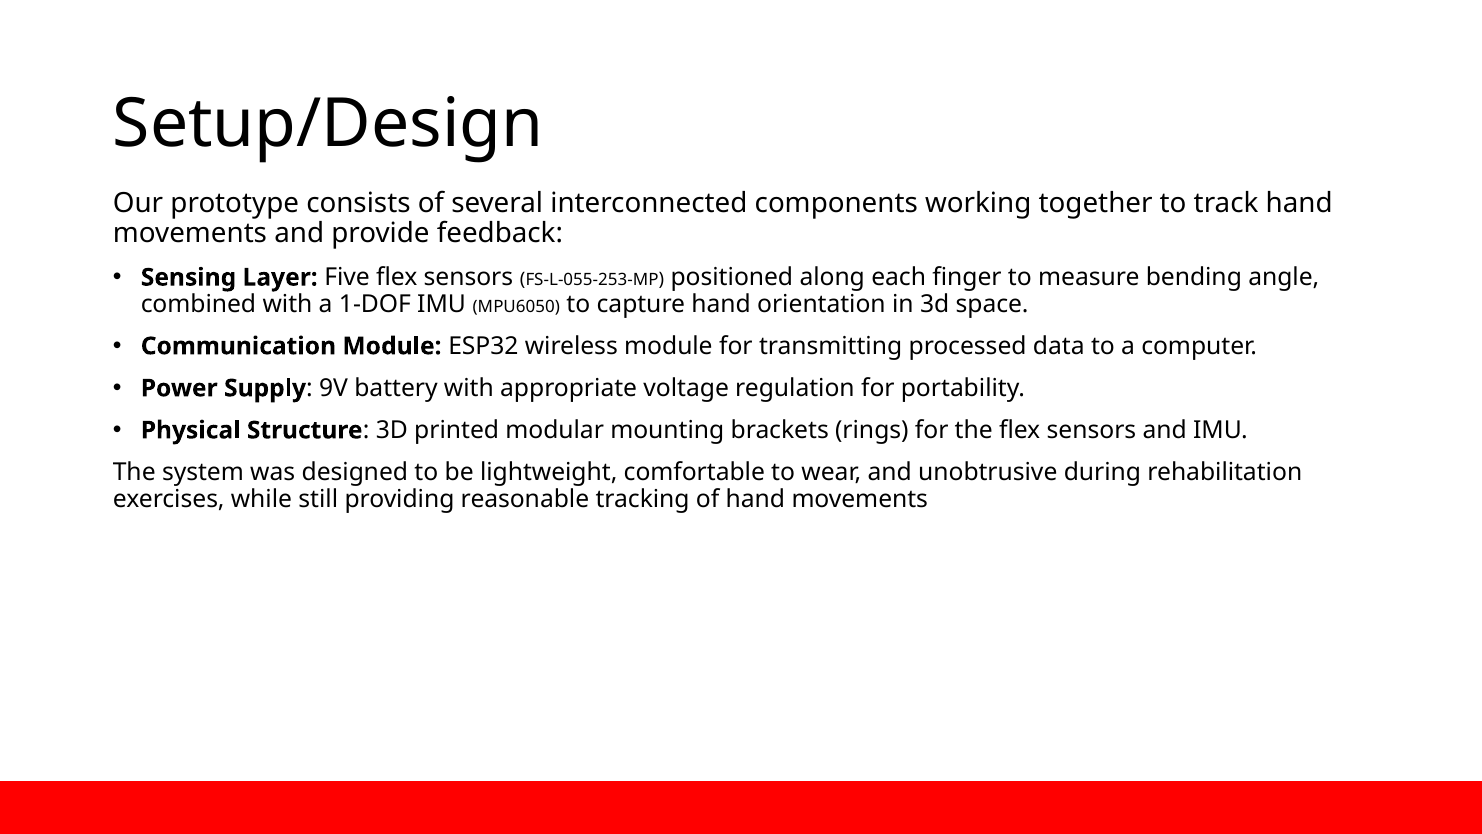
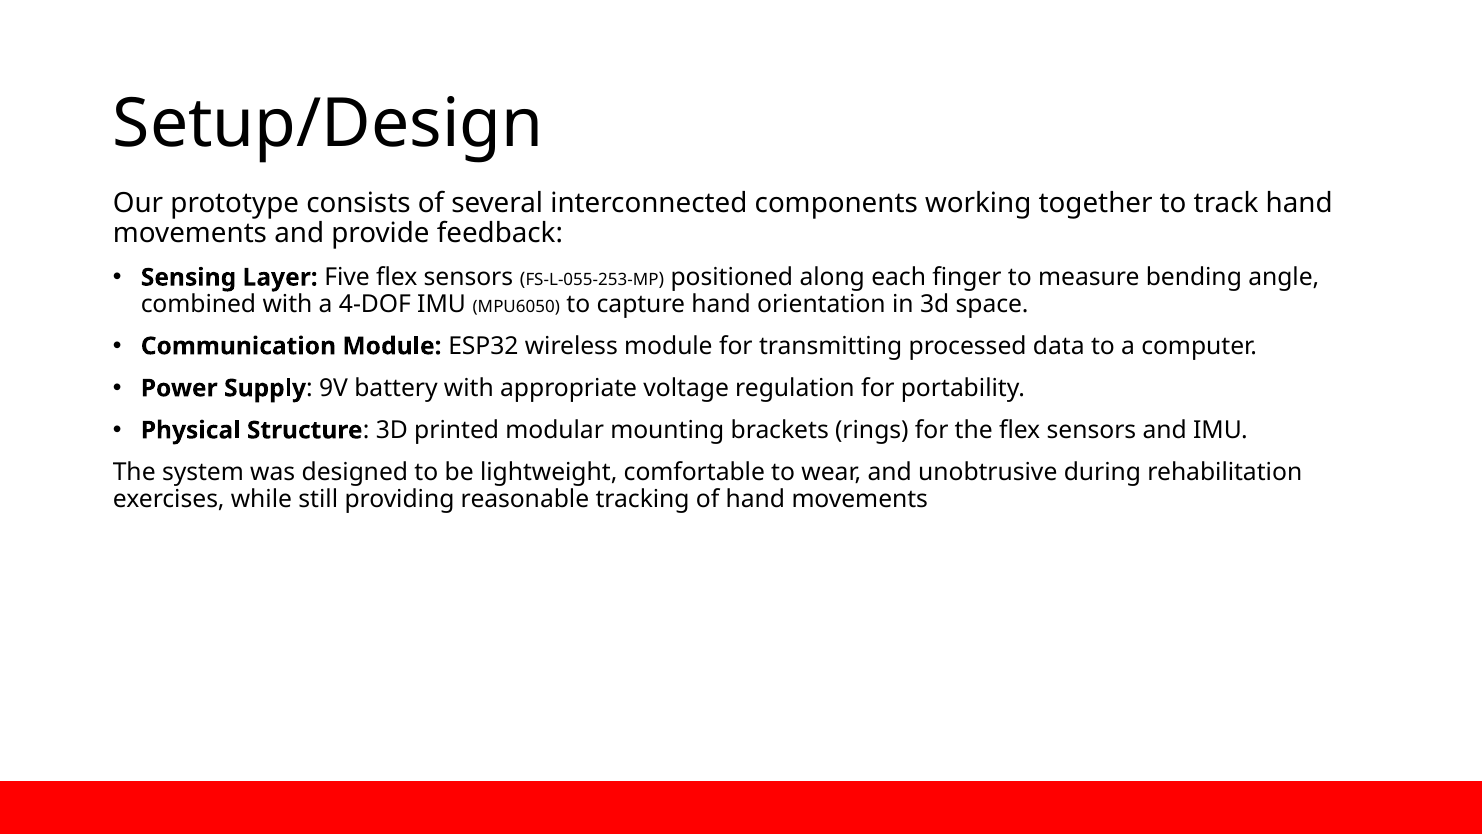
1-DOF: 1-DOF -> 4-DOF (375, 304)
